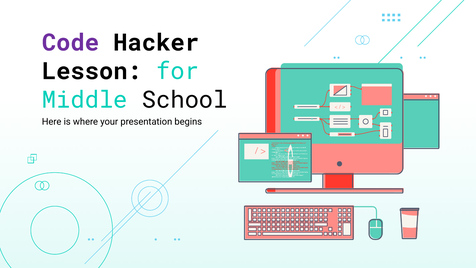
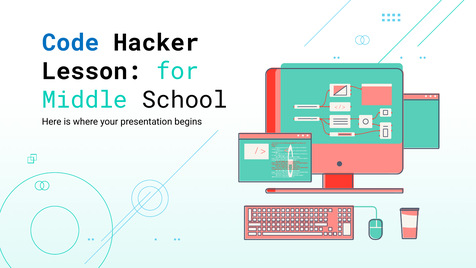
Code colour: purple -> blue (70, 43)
